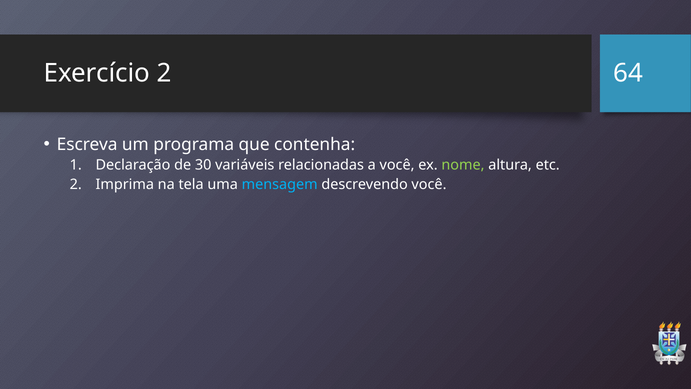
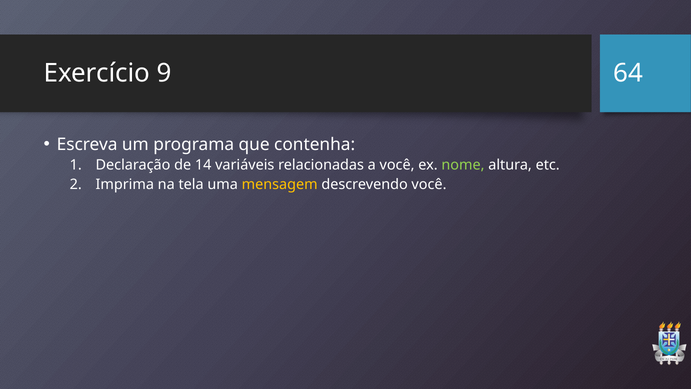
Exercício 2: 2 -> 9 (164, 73)
30: 30 -> 14 (203, 165)
mensagem colour: light blue -> yellow (280, 184)
